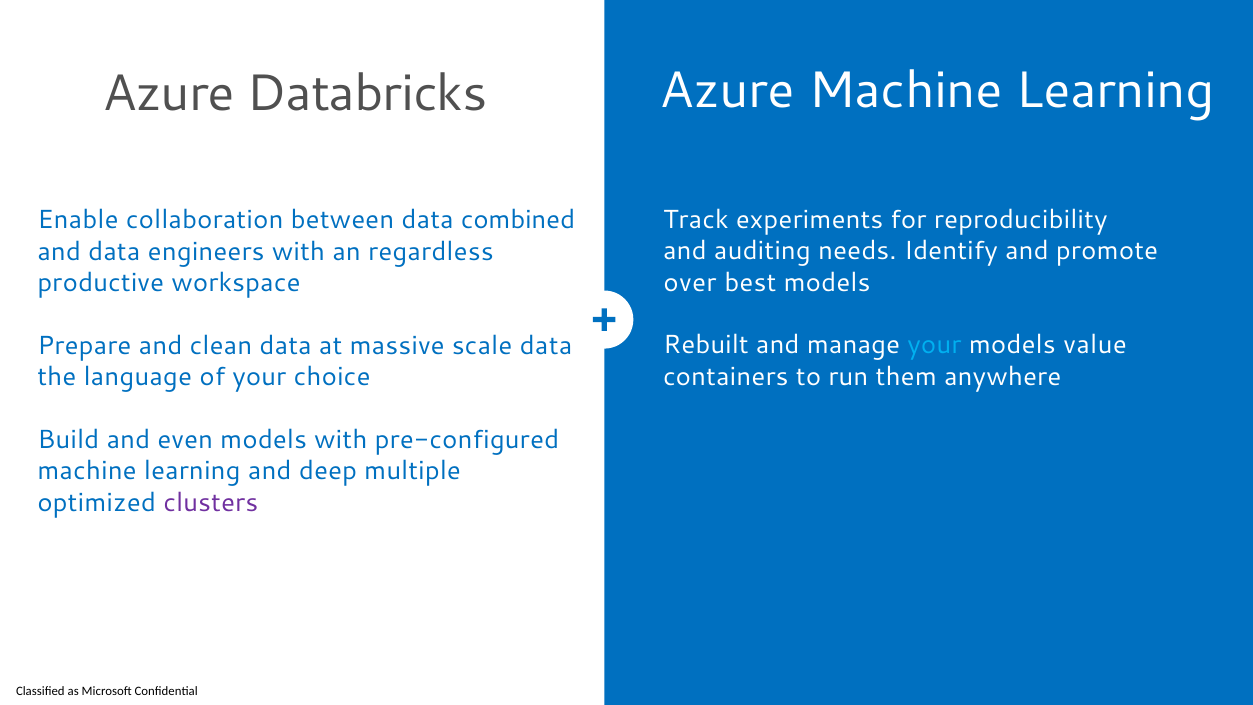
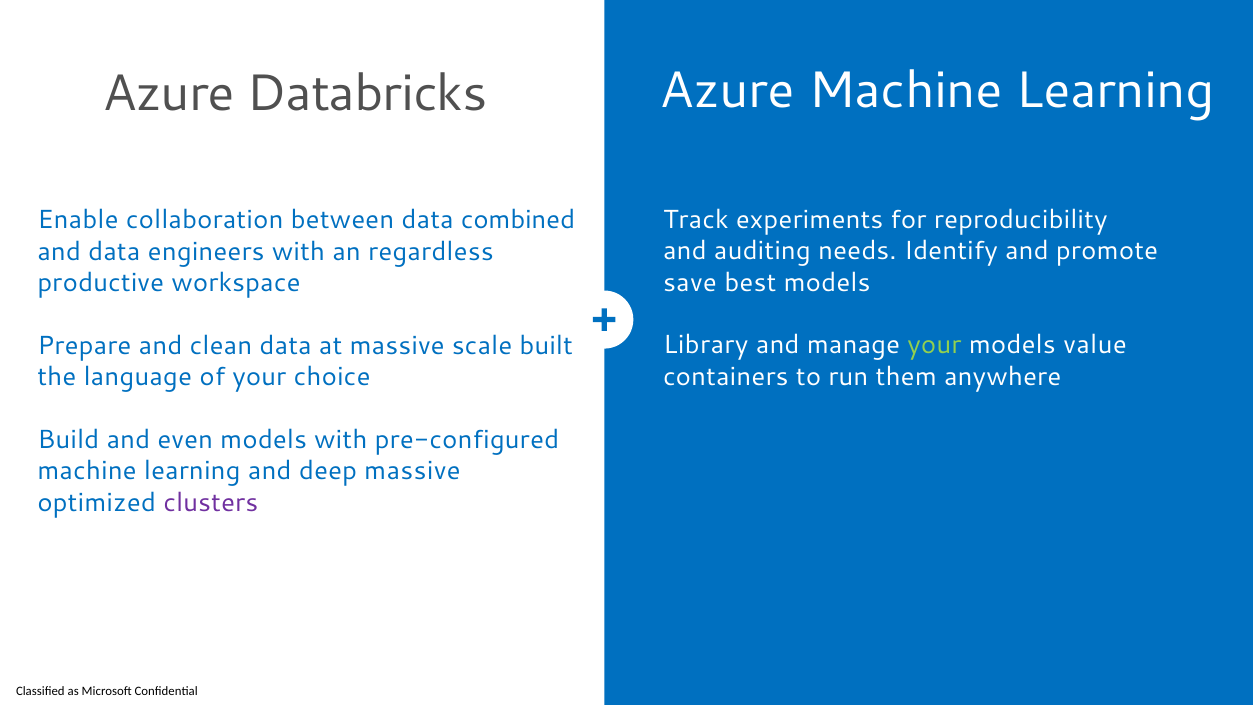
over: over -> save (690, 282)
Rebuilt: Rebuilt -> Library (706, 345)
your colour: light blue -> light green (935, 345)
scale data: data -> built (546, 346)
deep multiple: multiple -> massive (412, 471)
